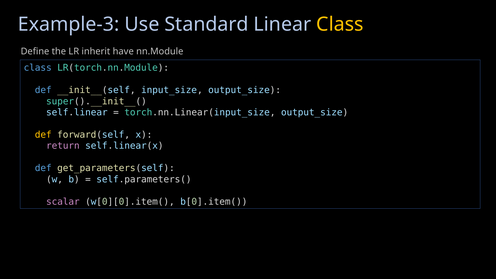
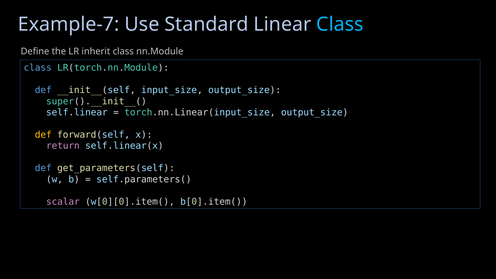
Example-3: Example-3 -> Example-7 (69, 24)
Class colour: yellow -> light blue (340, 24)
inherit have: have -> class (123, 52)
